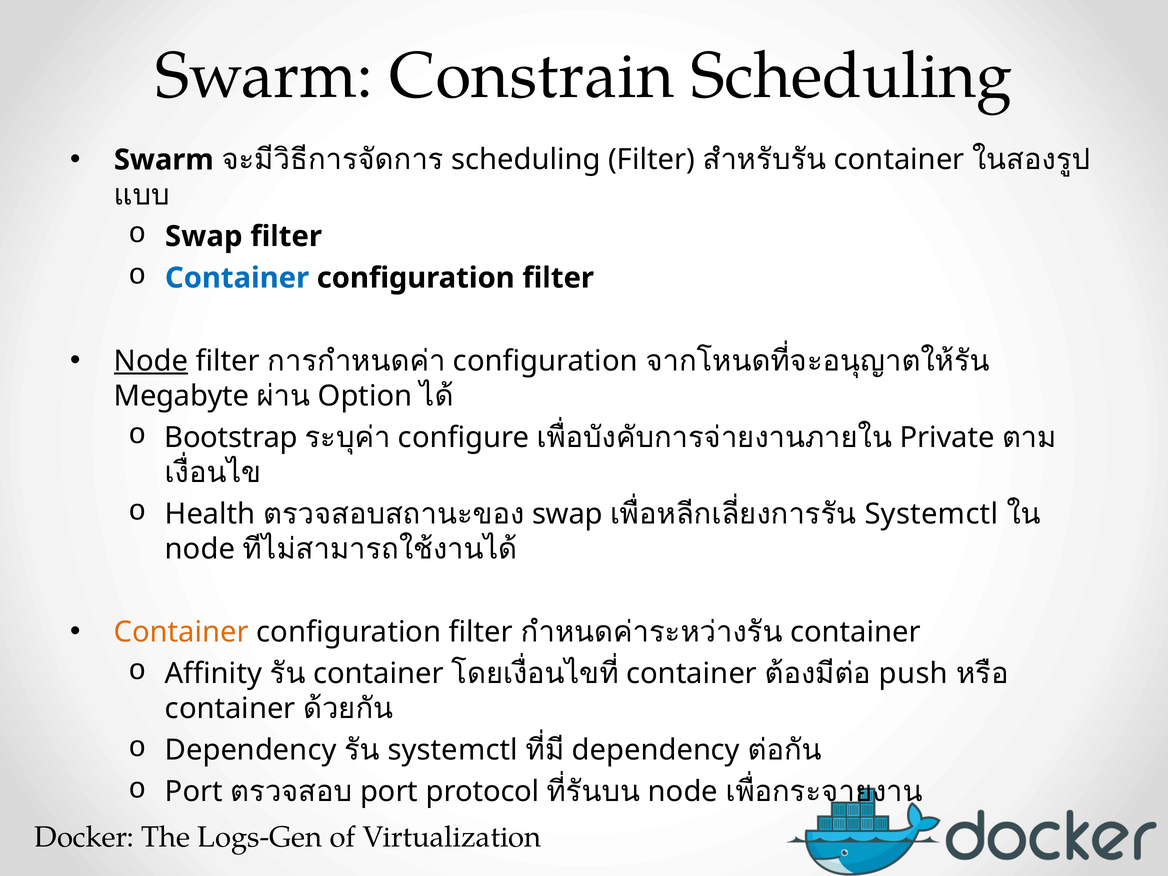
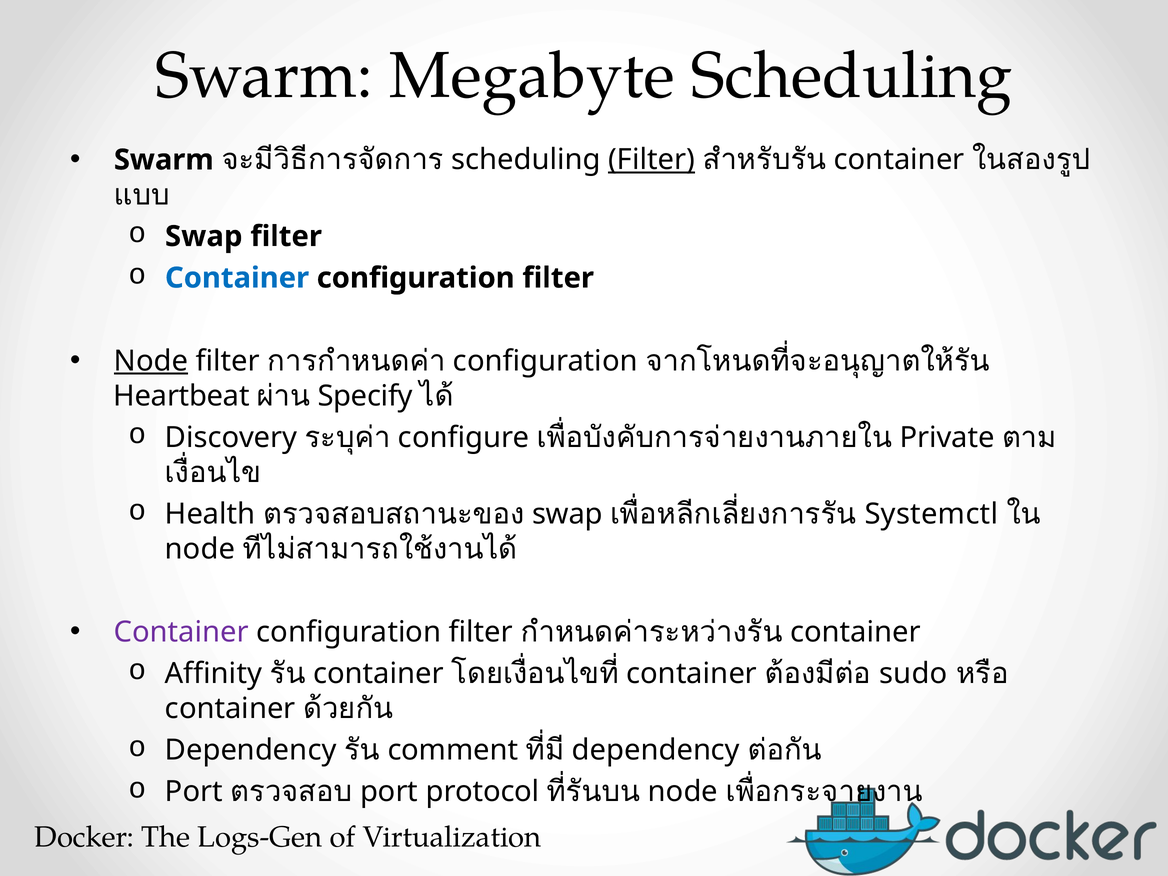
Constrain: Constrain -> Megabyte (532, 76)
Filter underline: none -> present (652, 160)
Megabyte: Megabyte -> Heartbeat (182, 396)
Option: Option -> Specify (365, 396)
Bootstrap: Bootstrap -> Discovery (231, 438)
Container colour: orange -> purple (181, 632)
push: push -> sudo (913, 674)
systemctl: systemctl -> comment (453, 750)
